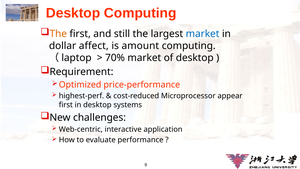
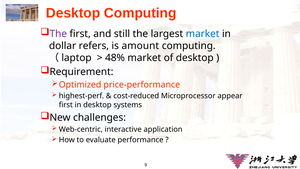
The colour: orange -> purple (58, 34)
affect: affect -> refers (94, 46)
70%: 70% -> 48% (115, 58)
